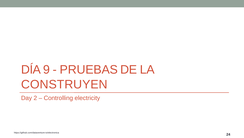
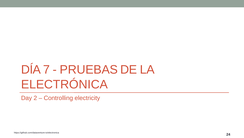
9: 9 -> 7 (46, 69)
CONSTRUYEN: CONSTRUYEN -> ELECTRÓNICA (64, 84)
